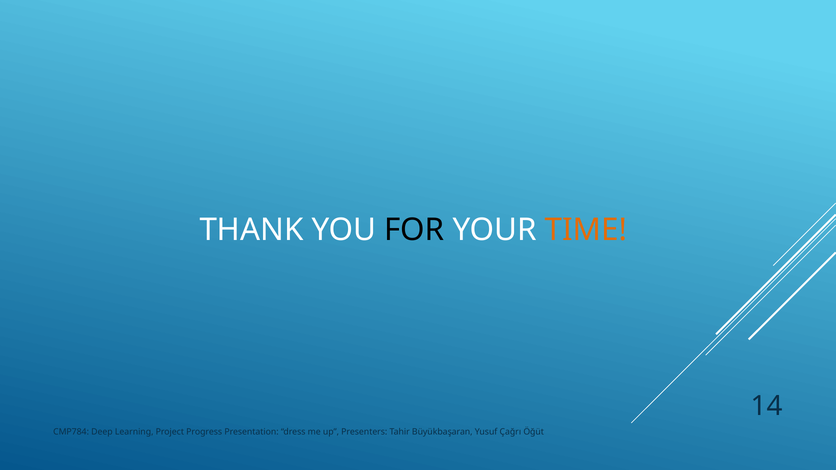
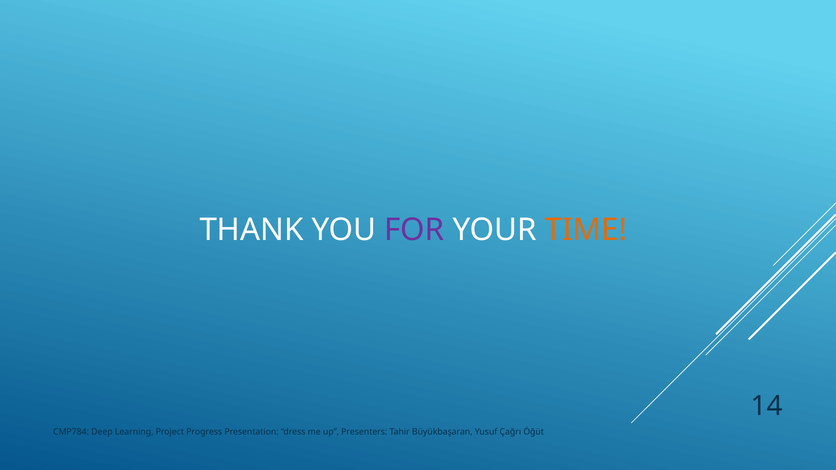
FOR colour: black -> purple (414, 230)
